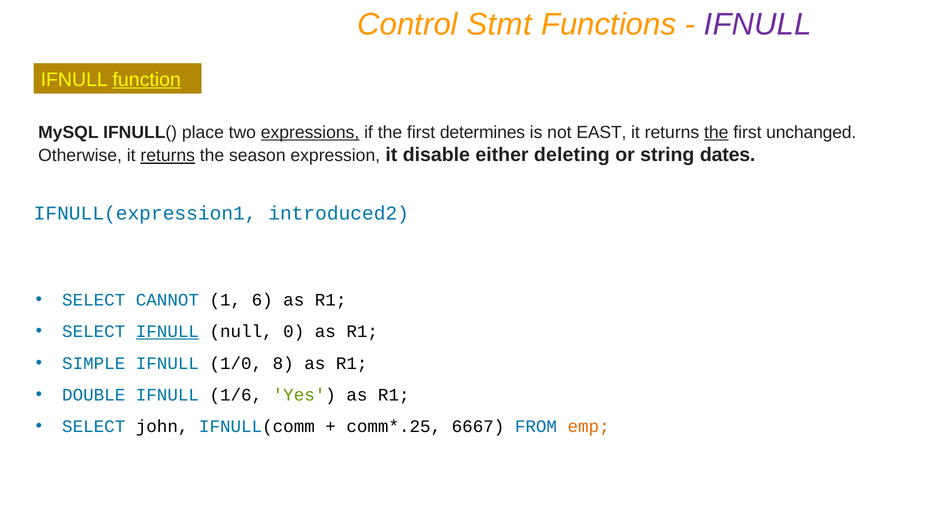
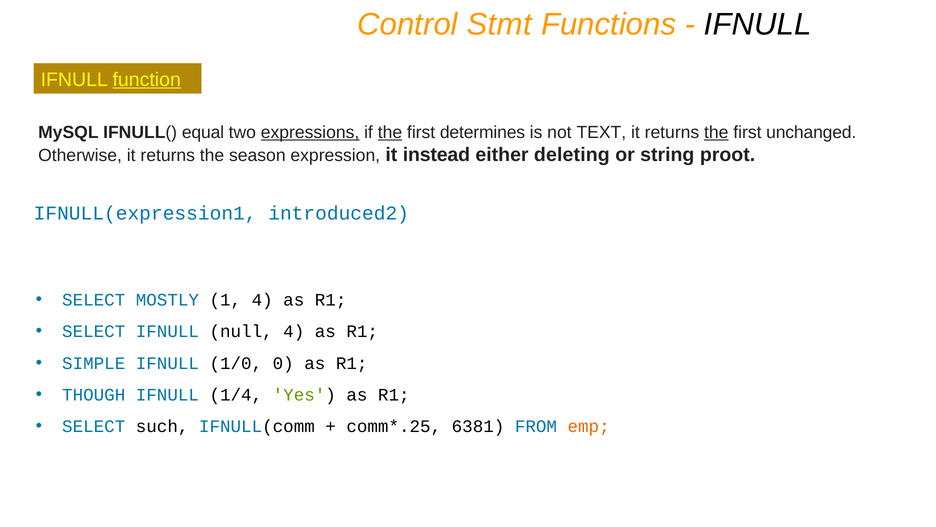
IFNULL colour: purple -> black (758, 24)
place: place -> equal (203, 133)
the underline: none -> present (390, 133)
EAST: EAST -> TEXT (601, 133)
returns underline: present -> none (168, 156)
disable: disable -> instead (436, 155)
dates: dates -> proot (728, 155)
CANNOT: CANNOT -> MOSTLY (167, 300)
1 6: 6 -> 4 (262, 300)
IFNULL underline: present -> none (167, 331)
null 0: 0 -> 4 (294, 331)
8: 8 -> 0 (283, 363)
DOUBLE: DOUBLE -> THOUGH (94, 394)
1/6: 1/6 -> 1/4 (236, 394)
john: john -> such (162, 426)
6667: 6667 -> 6381 (478, 426)
